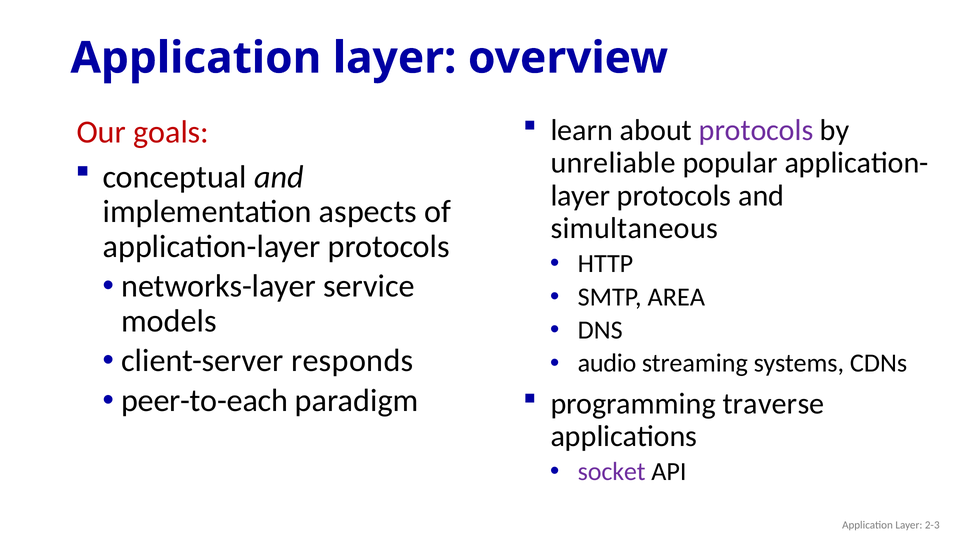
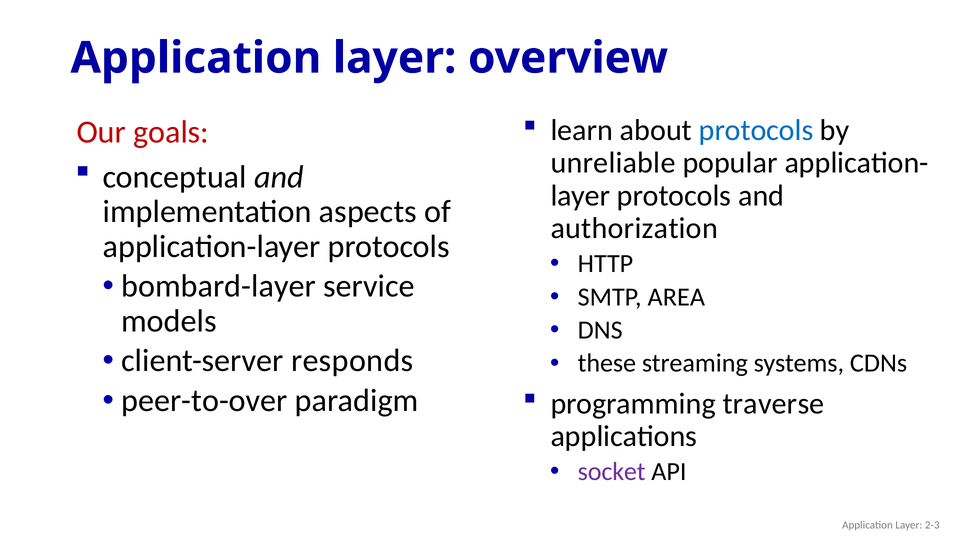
protocols colour: purple -> blue (756, 130)
simultaneous: simultaneous -> authorization (634, 228)
networks-layer: networks-layer -> bombard-layer (219, 286)
audio: audio -> these (607, 363)
peer-to-each: peer-to-each -> peer-to-over (204, 400)
